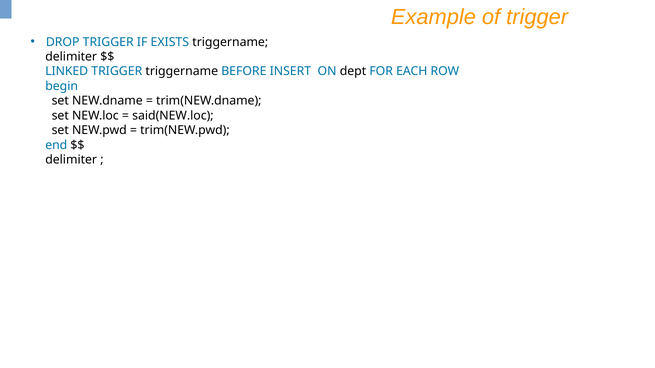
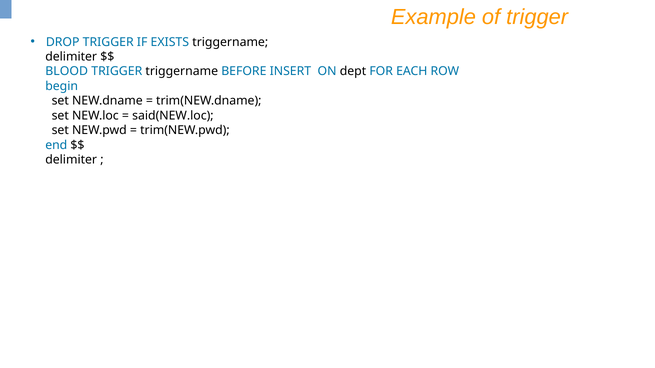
LINKED: LINKED -> BLOOD (67, 72)
